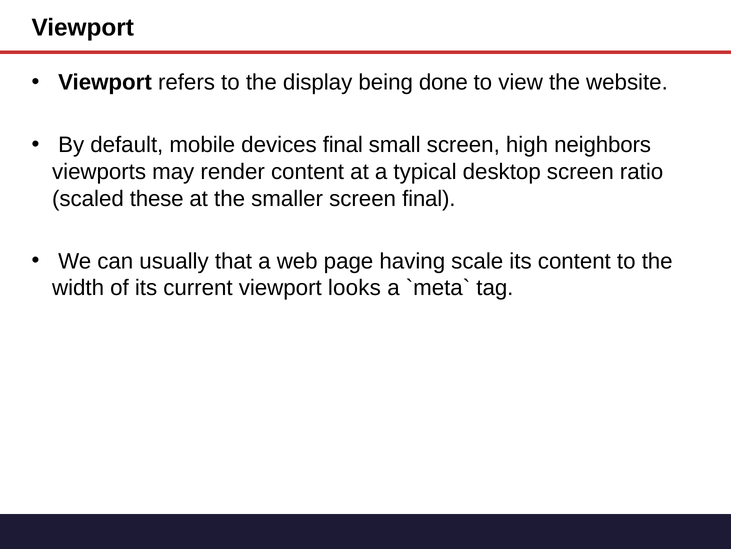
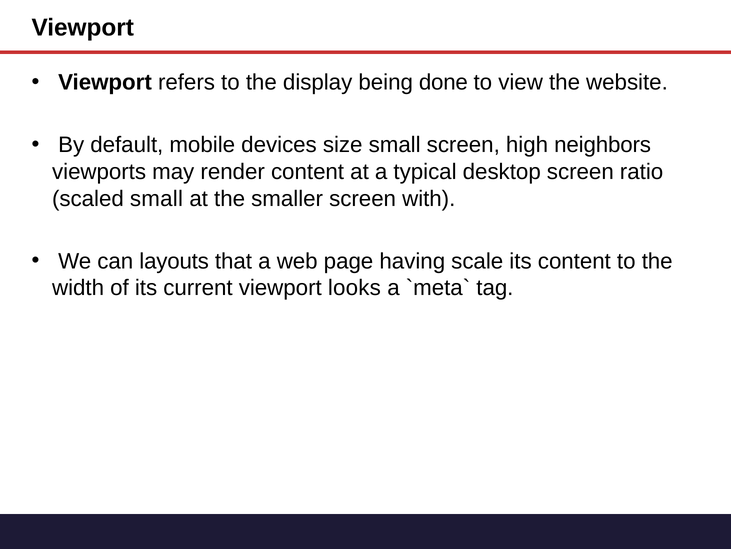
devices final: final -> size (343, 145)
scaled these: these -> small (156, 198)
screen final: final -> with (429, 198)
usually: usually -> layouts (174, 261)
